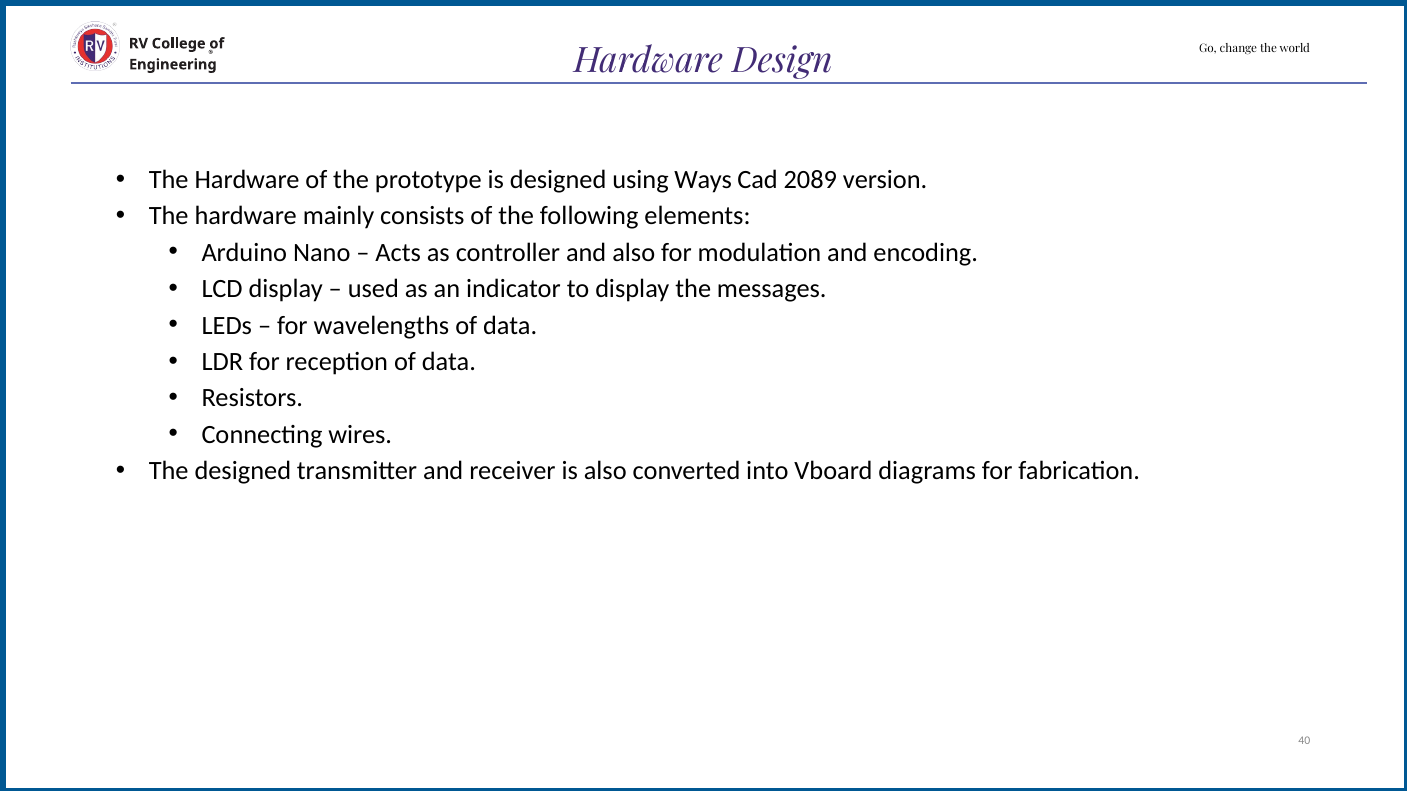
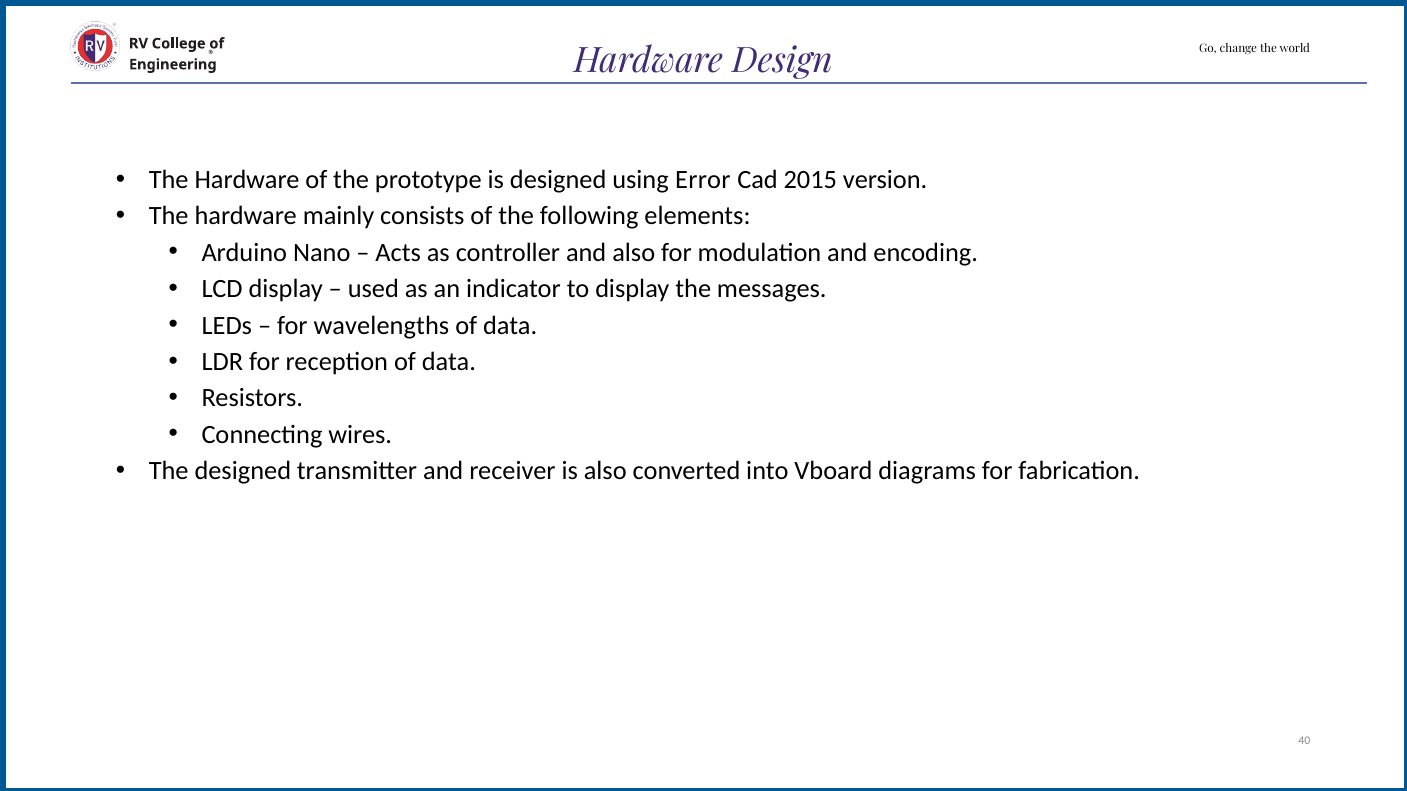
Ways: Ways -> Error (703, 180)
2089: 2089 -> 2015 (810, 180)
